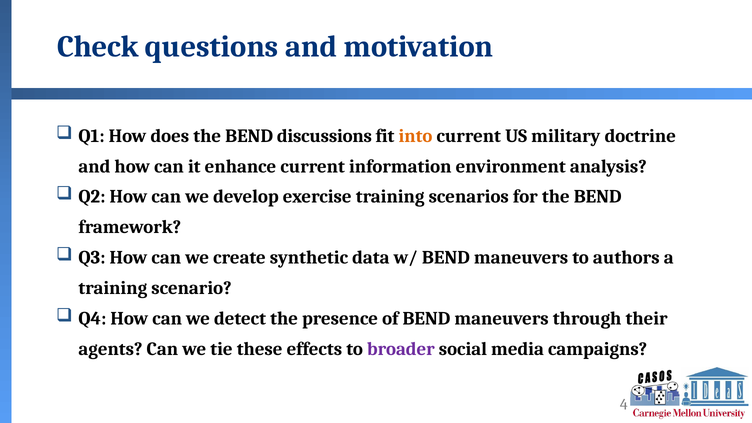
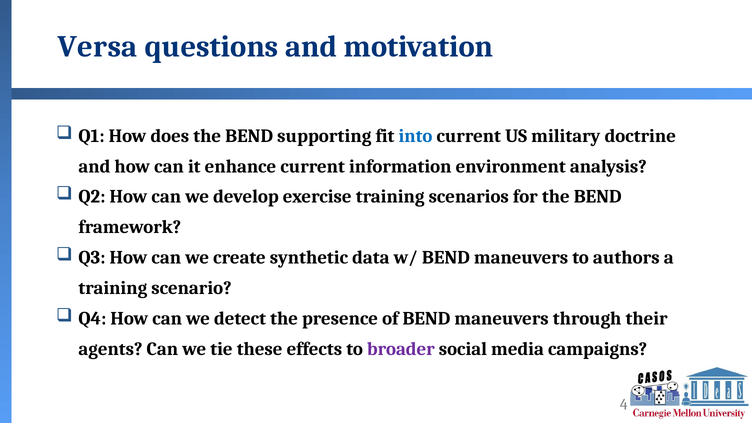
Check: Check -> Versa (98, 47)
discussions: discussions -> supporting (324, 136)
into colour: orange -> blue (416, 136)
